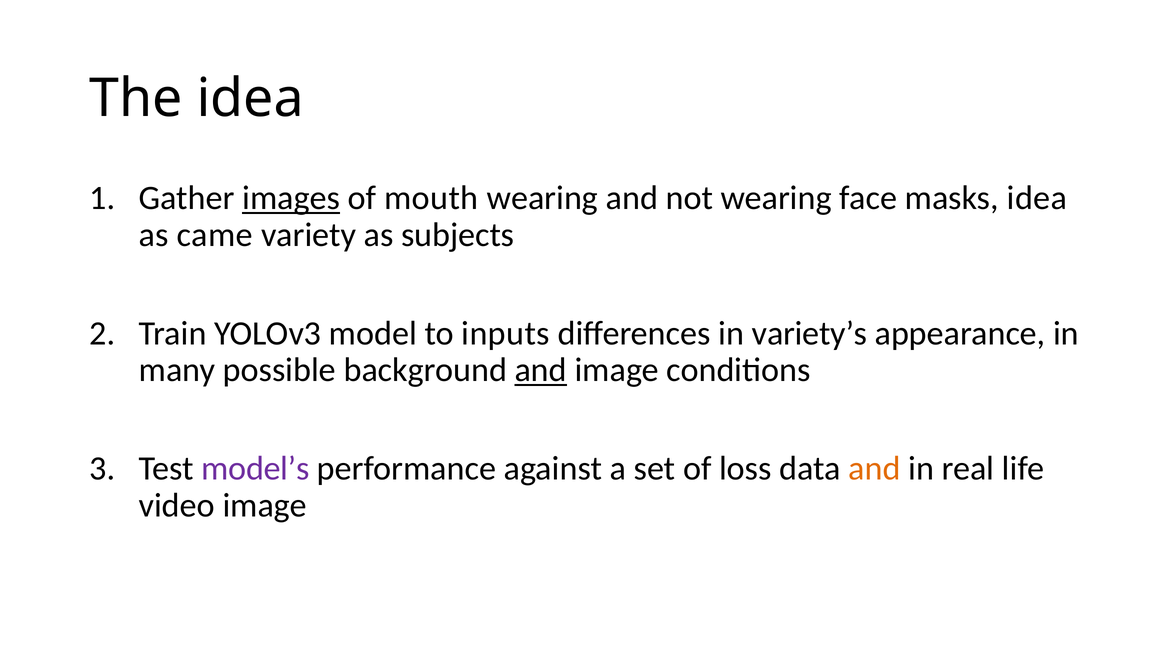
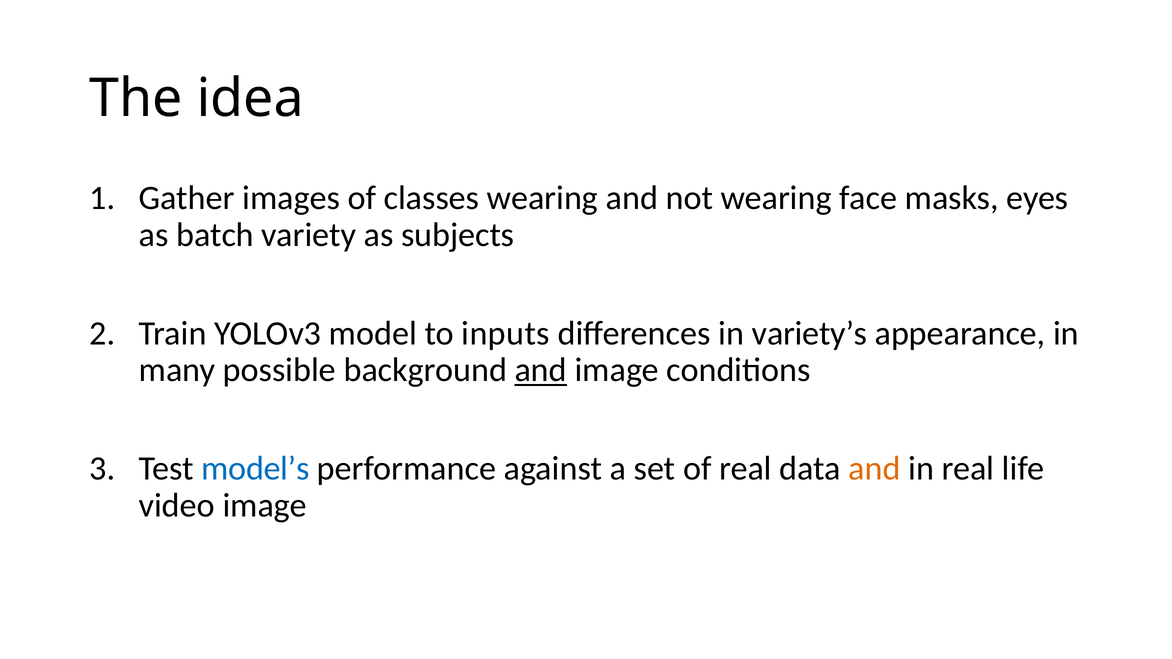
images underline: present -> none (291, 198)
mouth: mouth -> classes (432, 198)
masks idea: idea -> eyes (1037, 198)
came: came -> batch (215, 235)
model’s colour: purple -> blue (255, 469)
of loss: loss -> real (745, 469)
